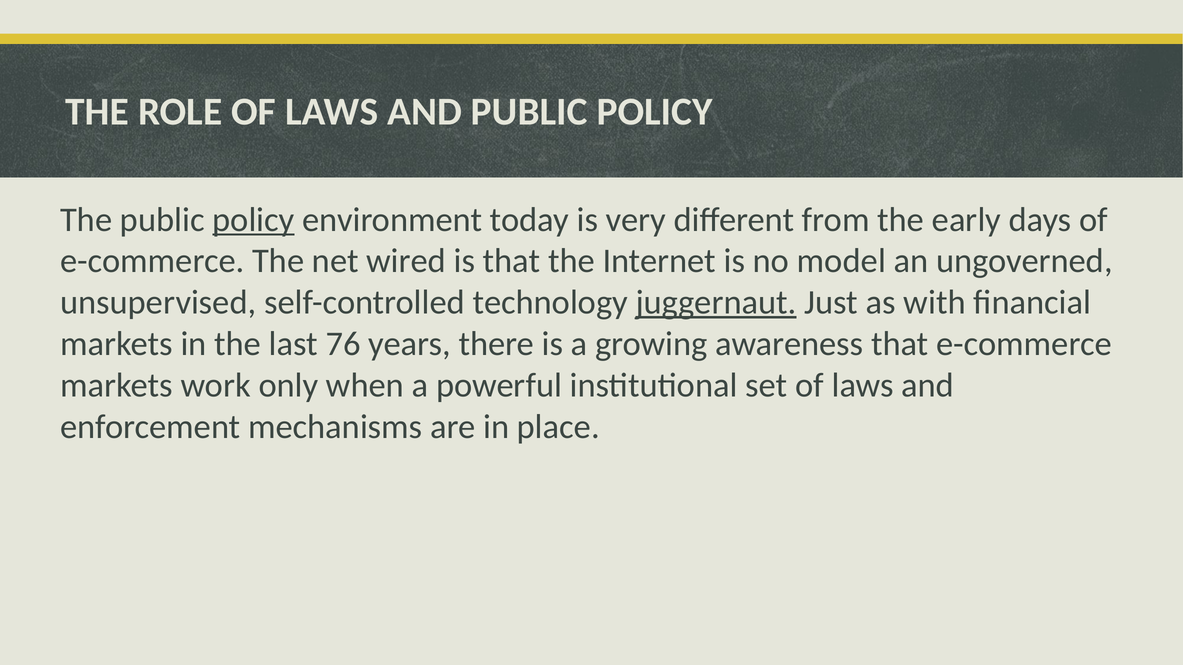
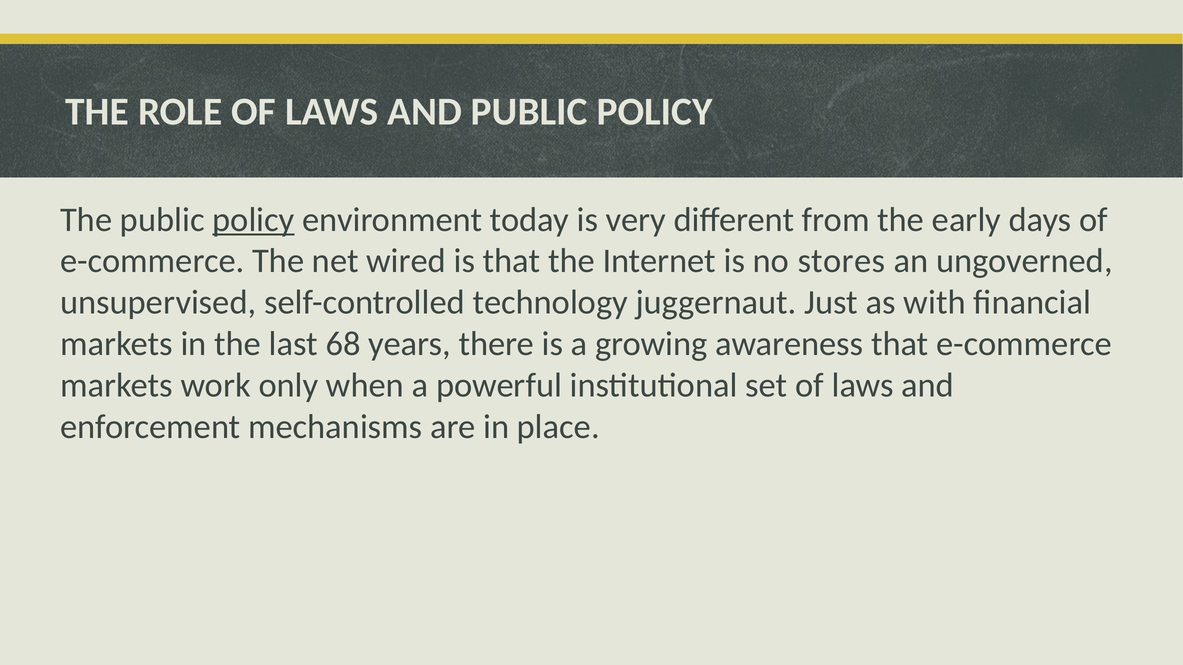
model: model -> stores (841, 261)
juggernaut underline: present -> none (716, 303)
76: 76 -> 68 (343, 344)
